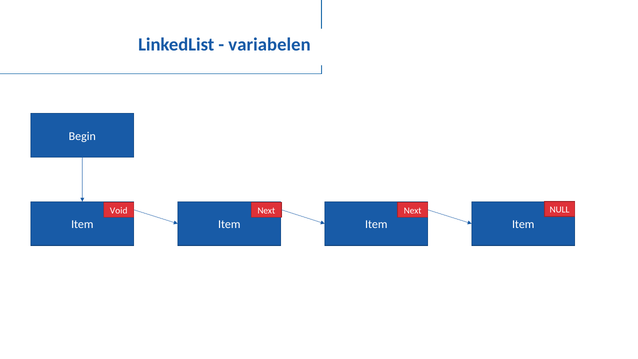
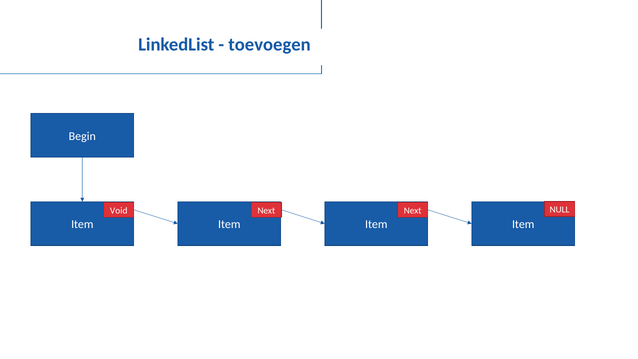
variabelen: variabelen -> toevoegen (270, 45)
